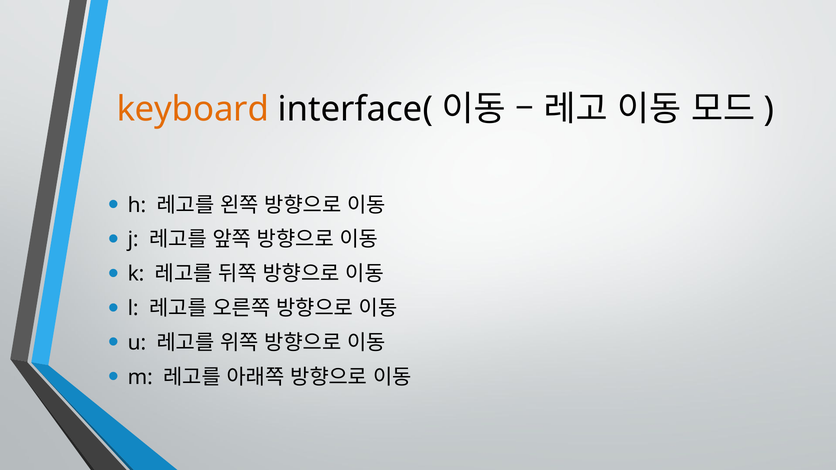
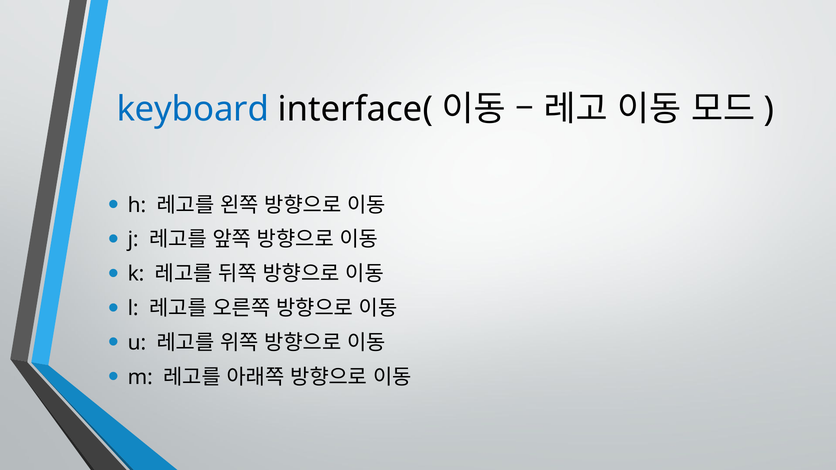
keyboard colour: orange -> blue (193, 110)
